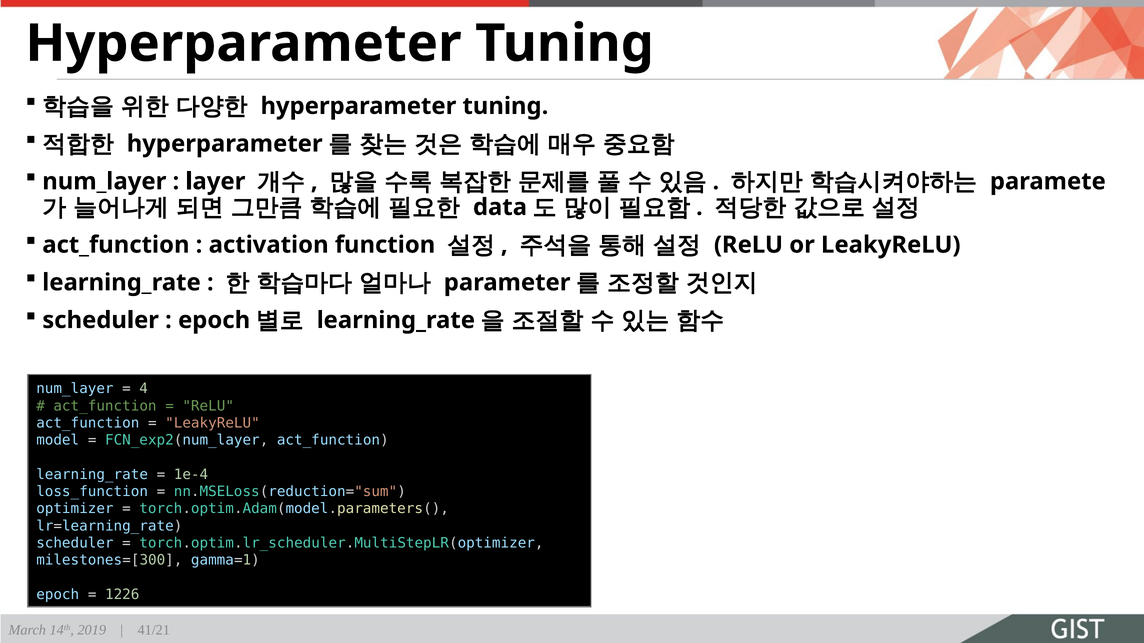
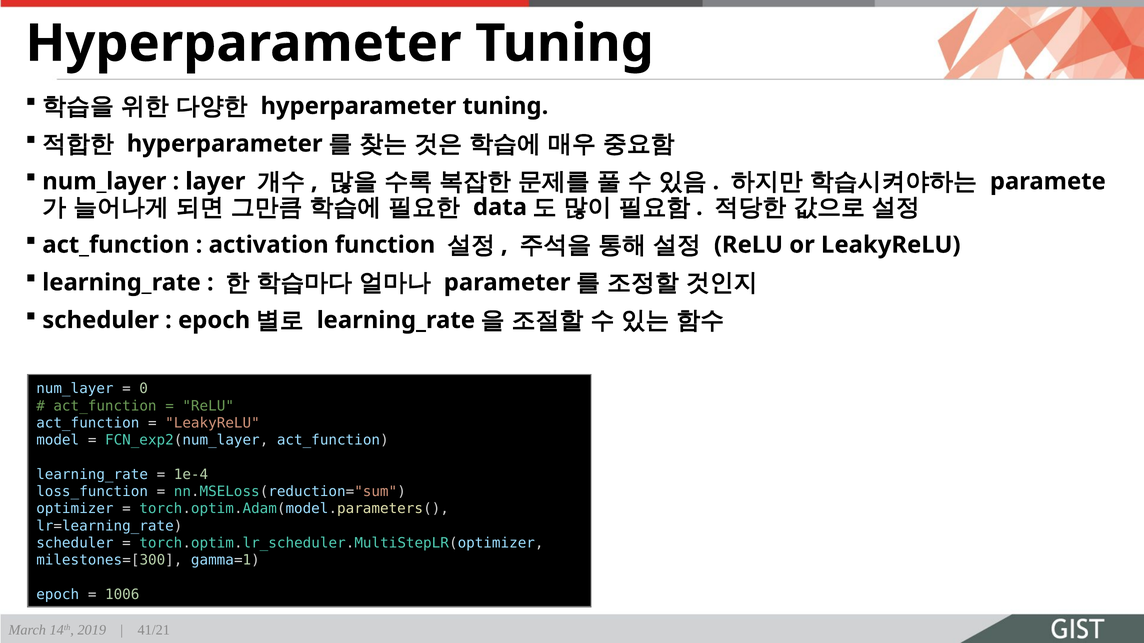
4: 4 -> 0 (144, 389)
1226: 1226 -> 1006 (122, 595)
